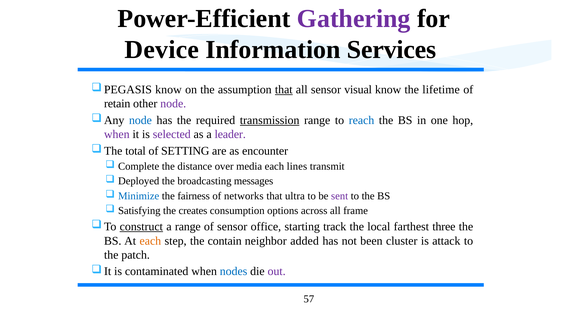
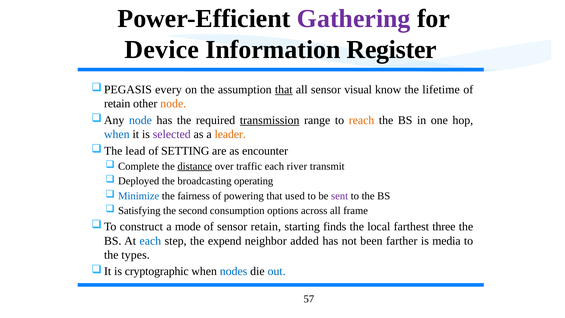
Services: Services -> Register (392, 50)
know: know -> every (168, 89)
node colour: purple -> orange (173, 104)
reach colour: blue -> orange (362, 120)
when colour: purple -> blue (117, 134)
leader colour: purple -> orange (230, 134)
total: total -> lead (135, 151)
distance underline: none -> present (195, 166)
media: media -> traffic (249, 166)
lines: lines -> river (297, 166)
messages: messages -> operating (254, 181)
networks: networks -> powering (244, 196)
ultra: ultra -> used (295, 196)
creates: creates -> second (193, 211)
construct underline: present -> none (141, 227)
a range: range -> mode (188, 227)
sensor office: office -> retain (266, 227)
track: track -> finds (335, 227)
each colour: orange -> blue (150, 241)
contain: contain -> expend (225, 241)
cluster: cluster -> farther (402, 241)
attack: attack -> media (446, 241)
patch: patch -> types (136, 255)
contaminated: contaminated -> cryptographic (157, 271)
out colour: purple -> blue (277, 271)
